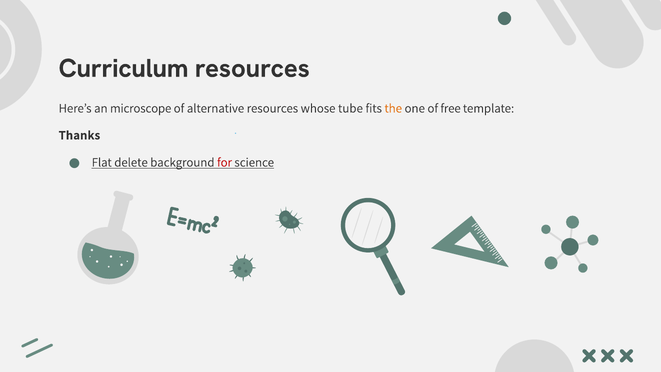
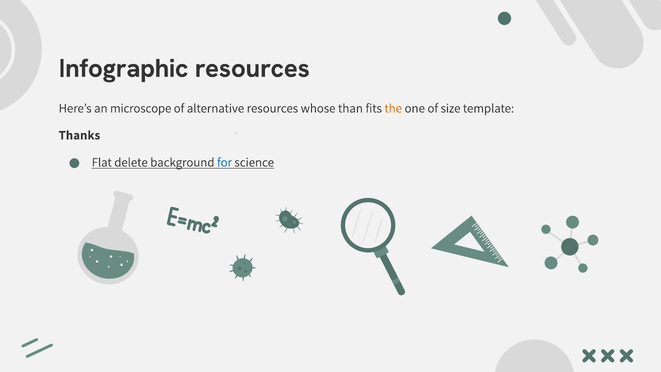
Curriculum: Curriculum -> Infographic (124, 68)
tube: tube -> than (350, 108)
free: free -> size (451, 108)
for colour: red -> blue (224, 162)
